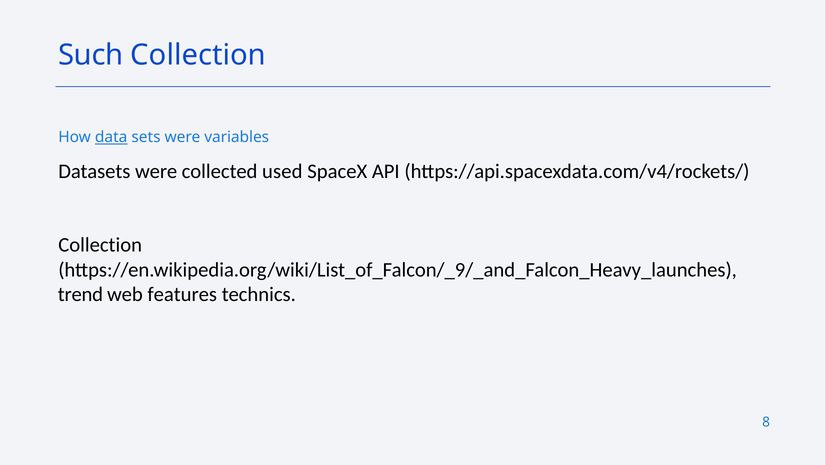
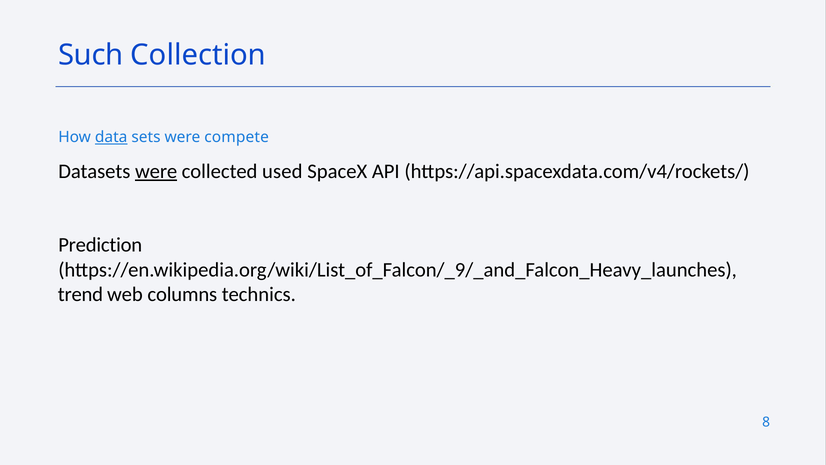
variables: variables -> compete (237, 137)
were underline: none -> present (156, 171)
Collection: Collection -> Prediction (100, 245)
features: features -> columns (182, 294)
